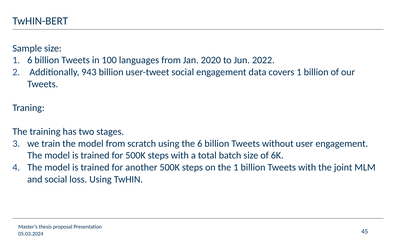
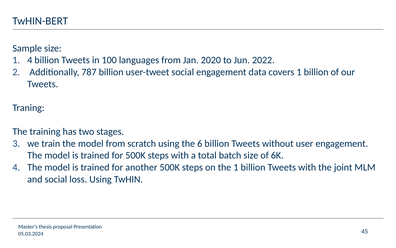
1 6: 6 -> 4 (30, 60)
943: 943 -> 787 (89, 72)
